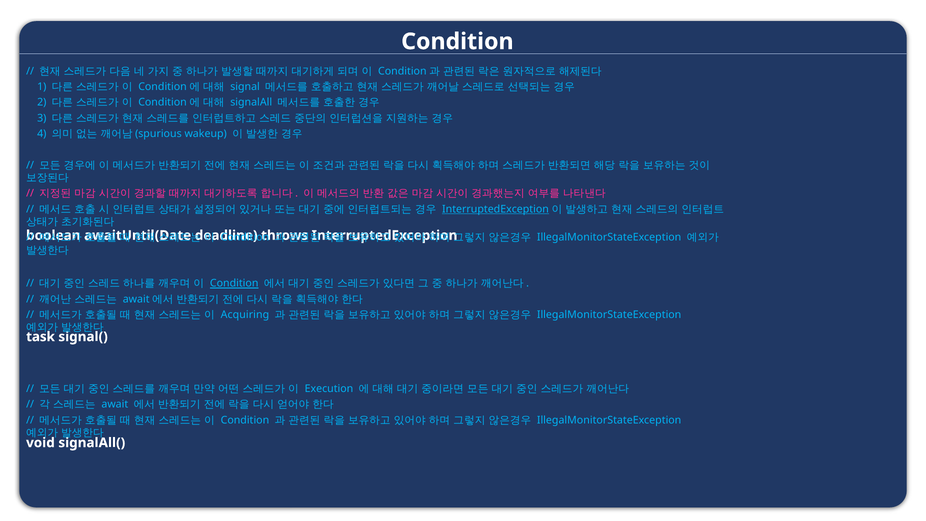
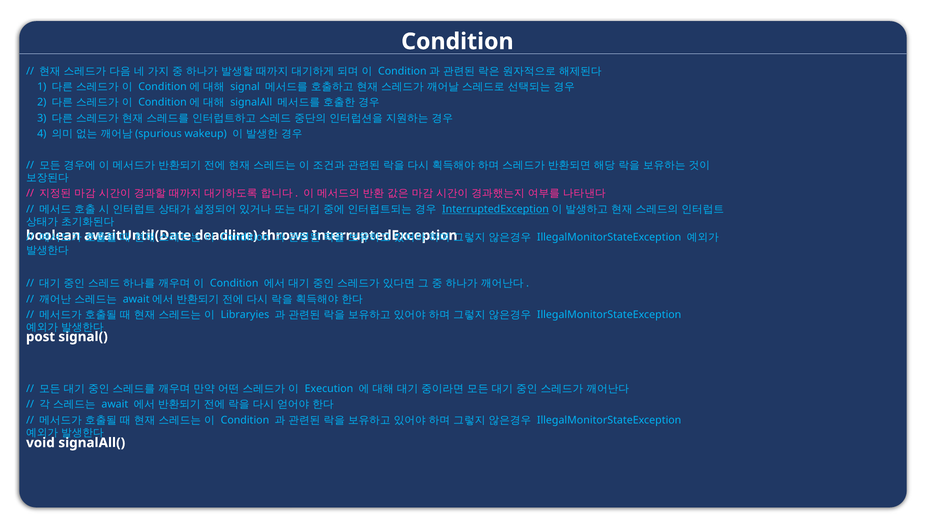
Condition underline: present -> none (234, 283)
Acquiring: Acquiring -> Libraryies (245, 315)
task: task -> post (41, 337)
